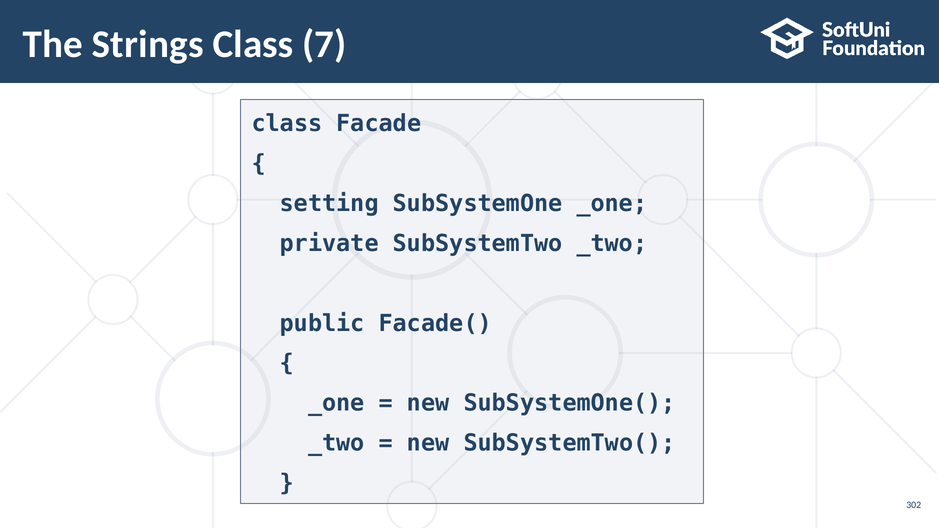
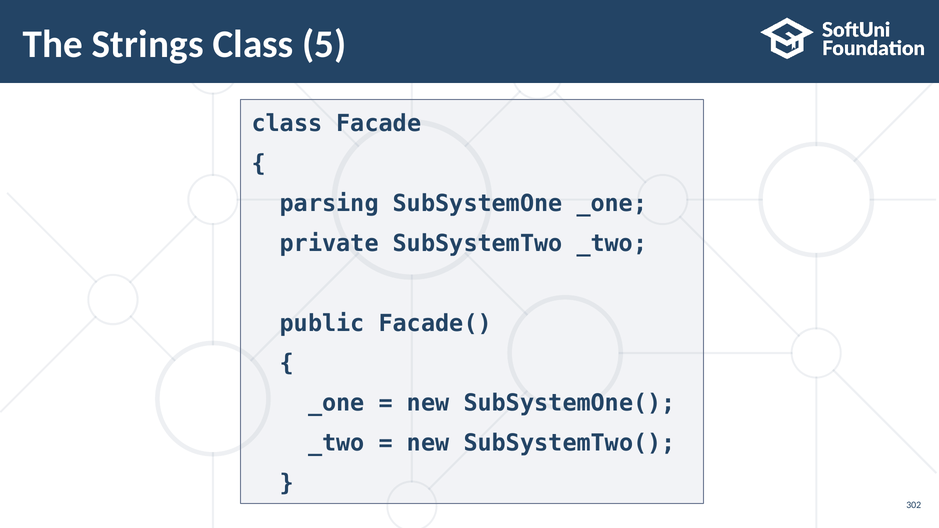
7: 7 -> 5 (324, 44)
setting: setting -> parsing (329, 204)
